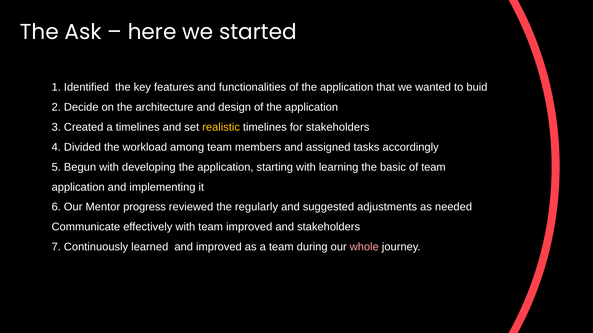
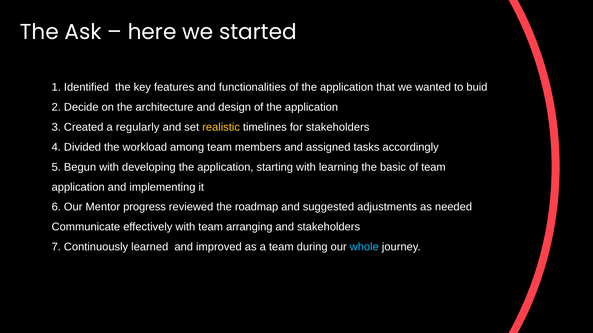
a timelines: timelines -> regularly (138, 127)
regularly: regularly -> roadmap (257, 207)
team improved: improved -> arranging (249, 227)
whole colour: pink -> light blue (364, 247)
